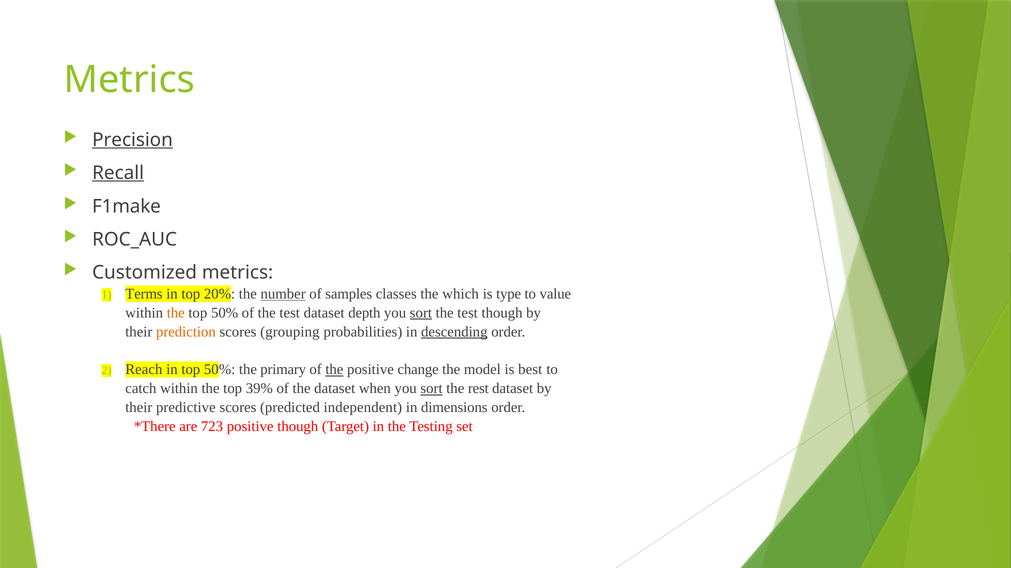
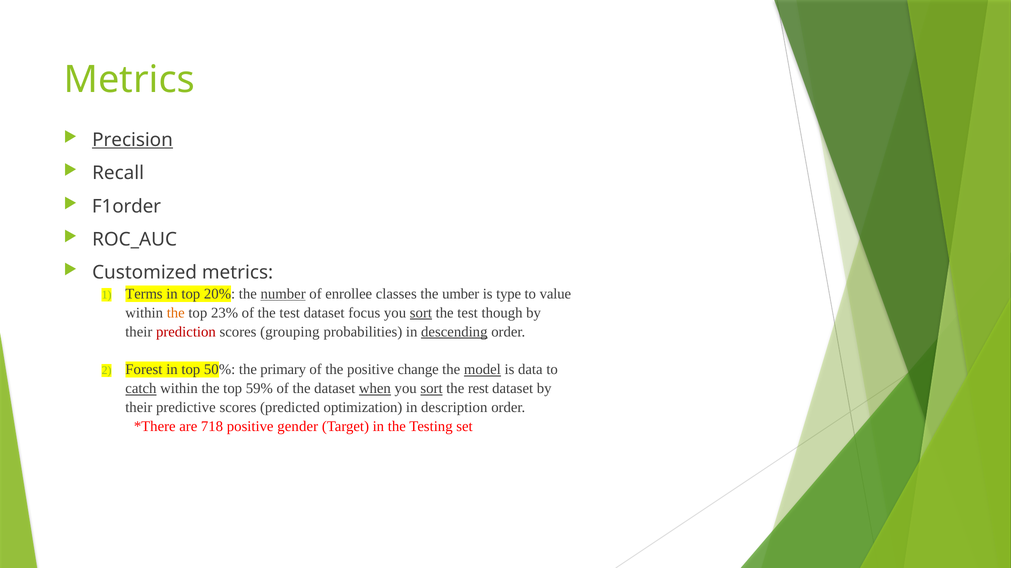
Recall underline: present -> none (118, 173)
F1make: F1make -> F1order (126, 206)
samples: samples -> enrollee (349, 294)
which: which -> umber (461, 294)
50%: 50% -> 23% (225, 313)
depth: depth -> focus (364, 313)
prediction colour: orange -> red (186, 332)
Reach: Reach -> Forest (144, 370)
the underline: present -> none (334, 370)
model underline: none -> present (482, 370)
best: best -> data (530, 370)
catch underline: none -> present (141, 389)
39%: 39% -> 59% (259, 389)
when underline: none -> present (375, 389)
independent: independent -> optimization (363, 408)
dimensions: dimensions -> description (454, 408)
723: 723 -> 718 (212, 427)
positive though: though -> gender (298, 427)
